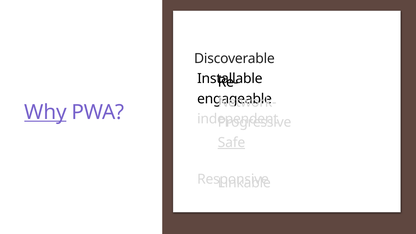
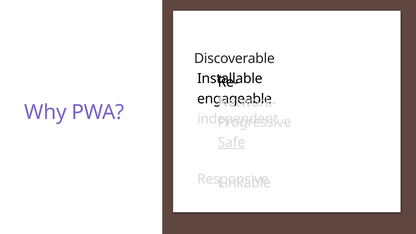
Why underline: present -> none (45, 112)
